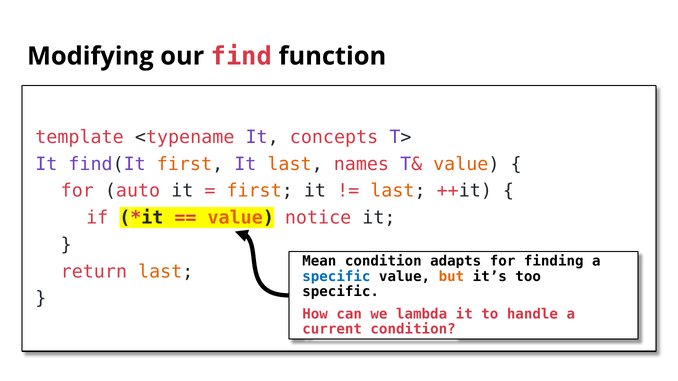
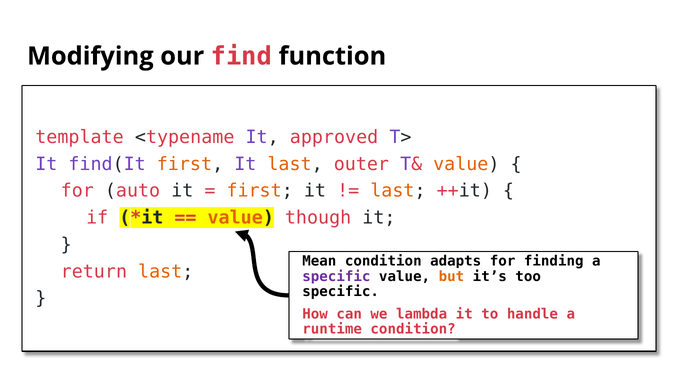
concepts: concepts -> approved (334, 137)
names: names -> outer (361, 164)
notice: notice -> though (318, 218)
specific colour: blue -> purple (336, 277)
current: current -> runtime (332, 330)
